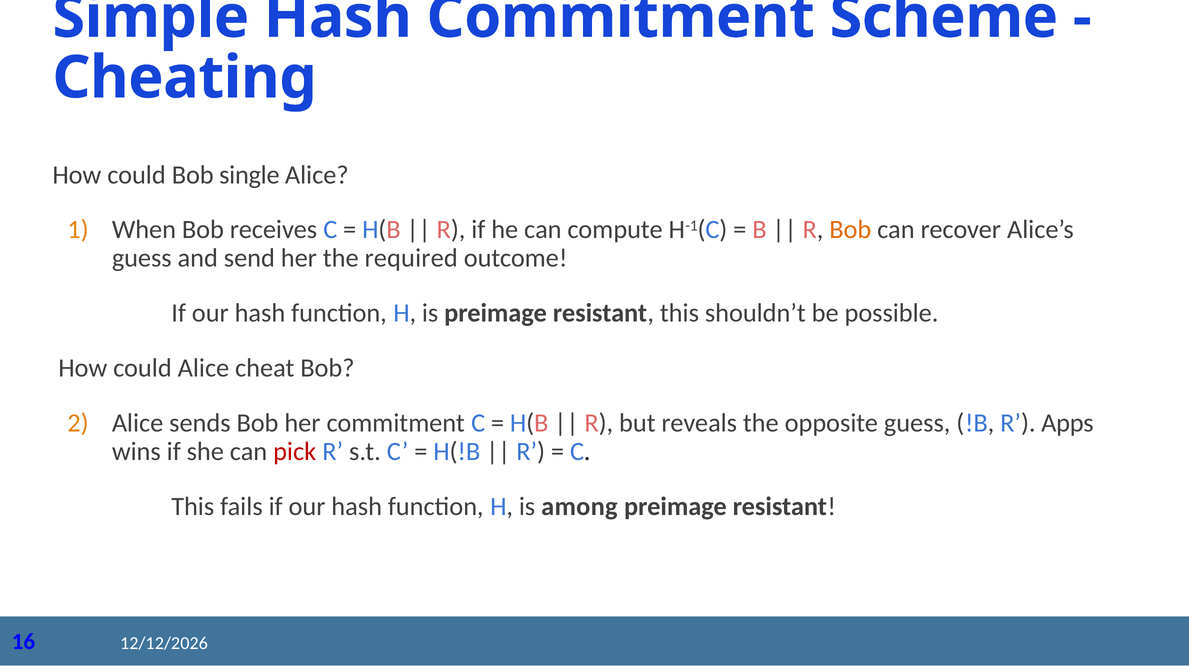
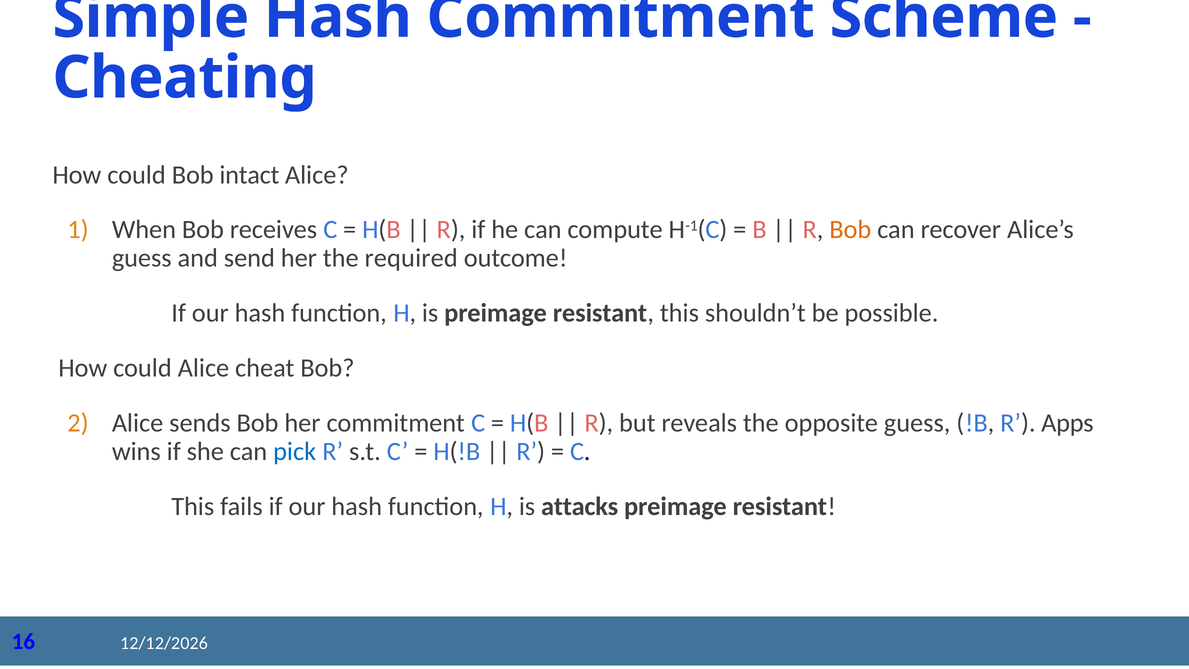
single: single -> intact (249, 175)
pick colour: red -> blue (295, 451)
among: among -> attacks (580, 506)
